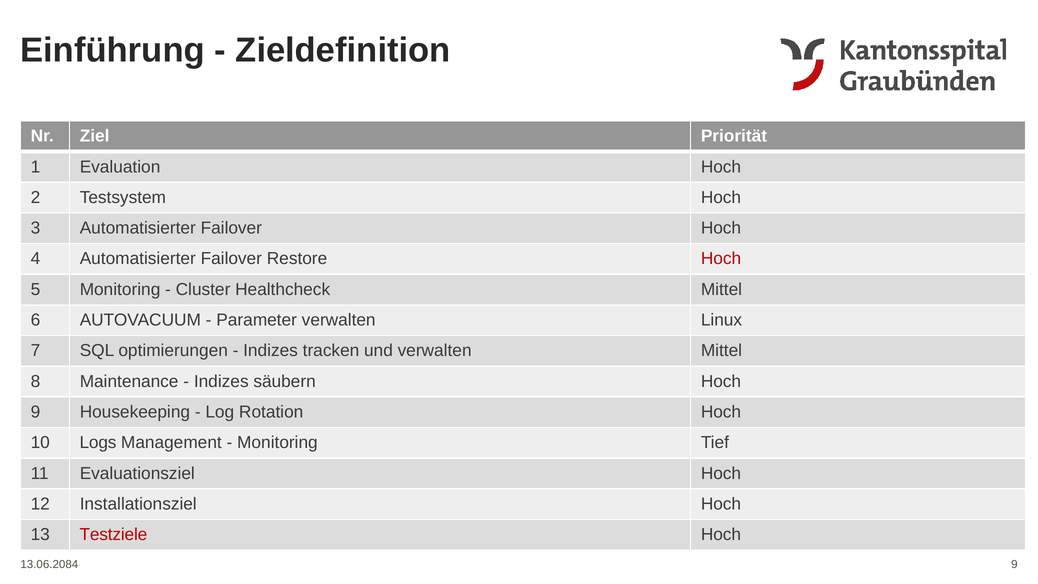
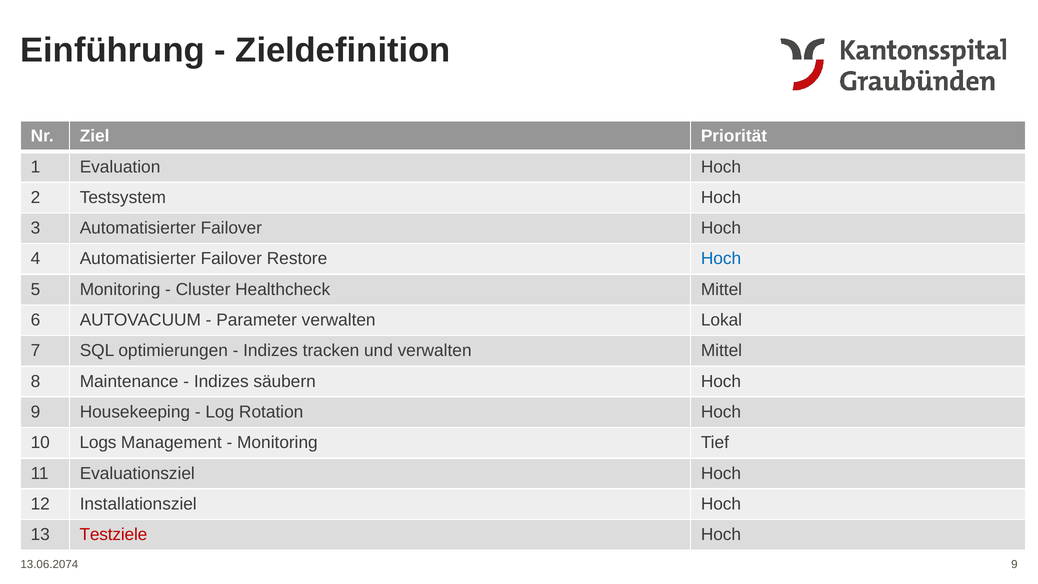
Hoch colour: red -> blue (721, 259)
Linux: Linux -> Lokal (721, 320)
13.06.2084: 13.06.2084 -> 13.06.2074 (49, 564)
